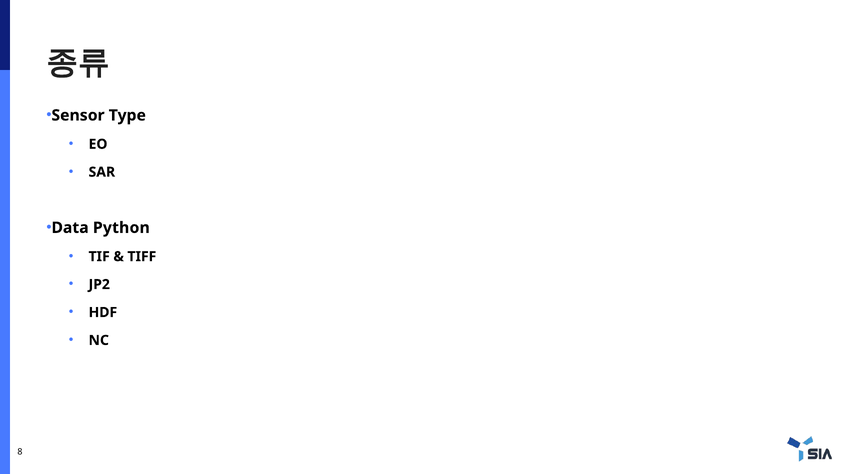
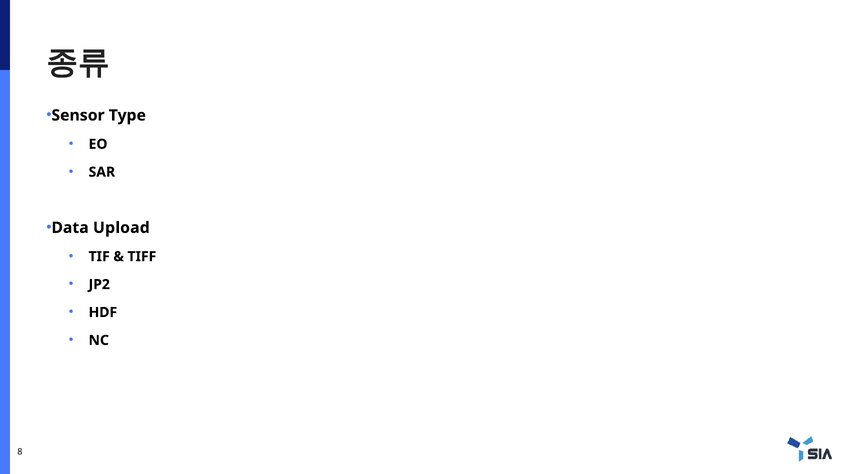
Python: Python -> Upload (121, 228)
